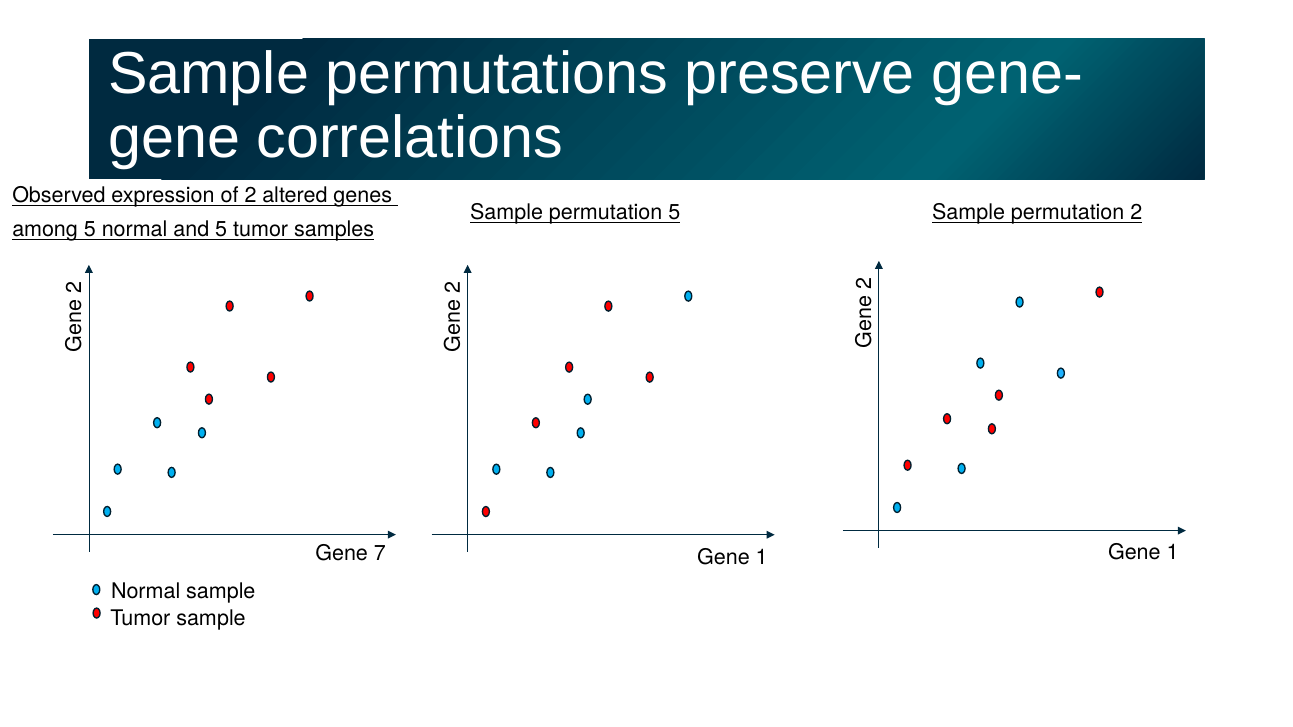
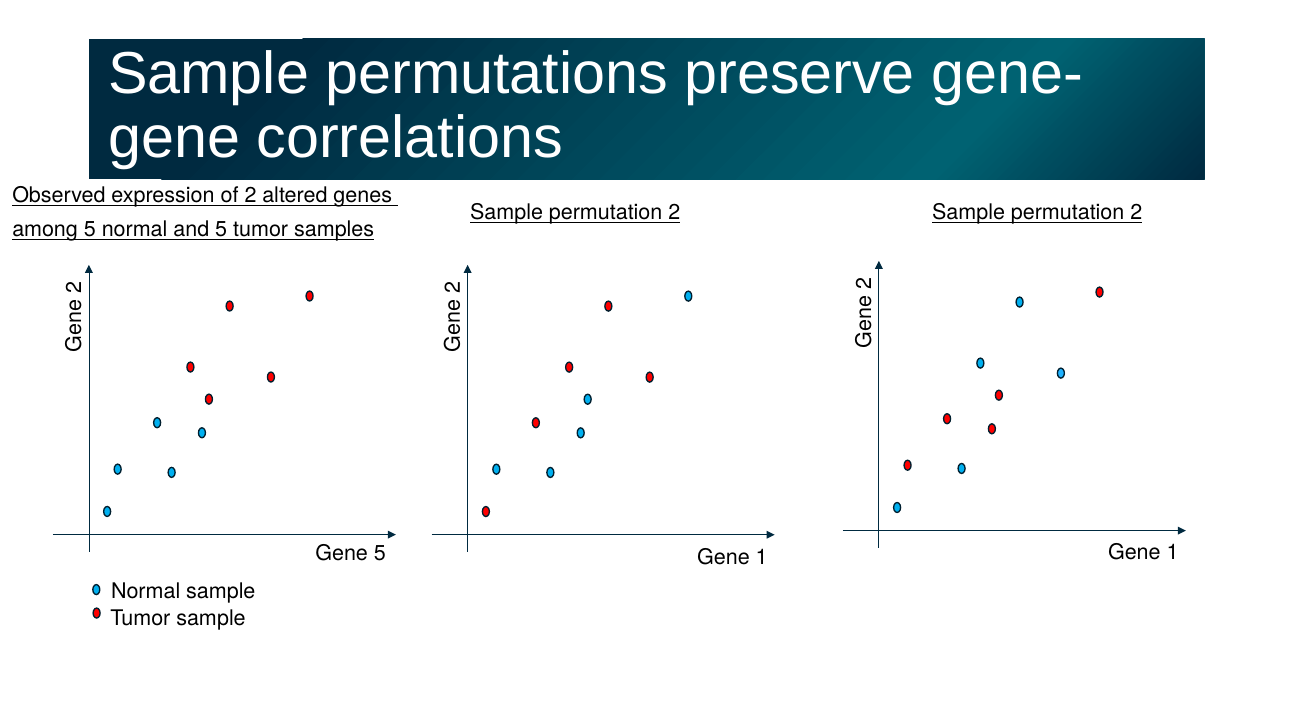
5: 5 -> 2 (674, 212)
Gene 7: 7 -> 5 (380, 553)
